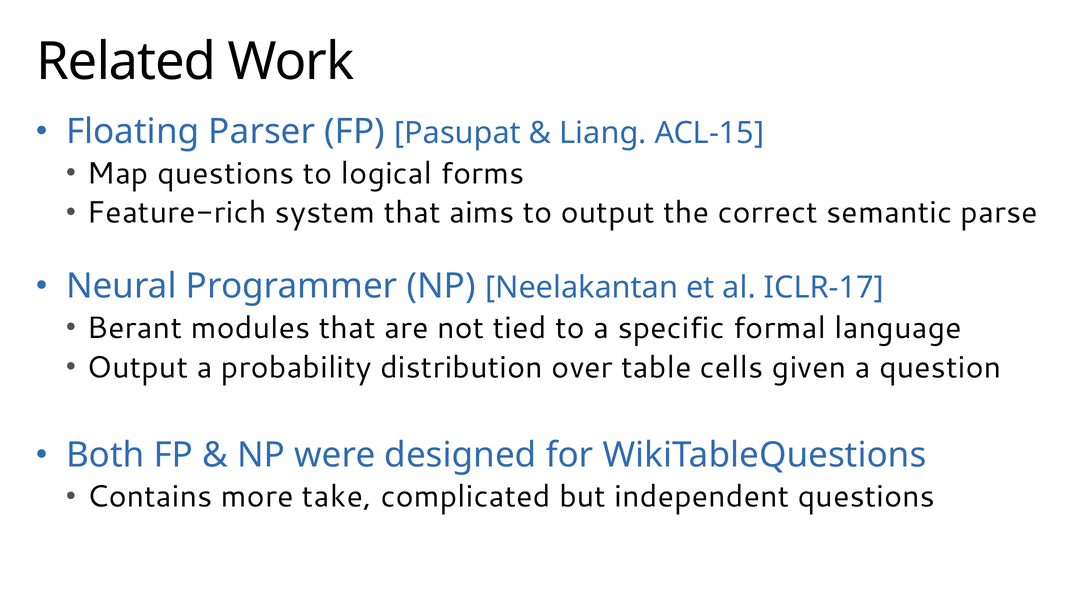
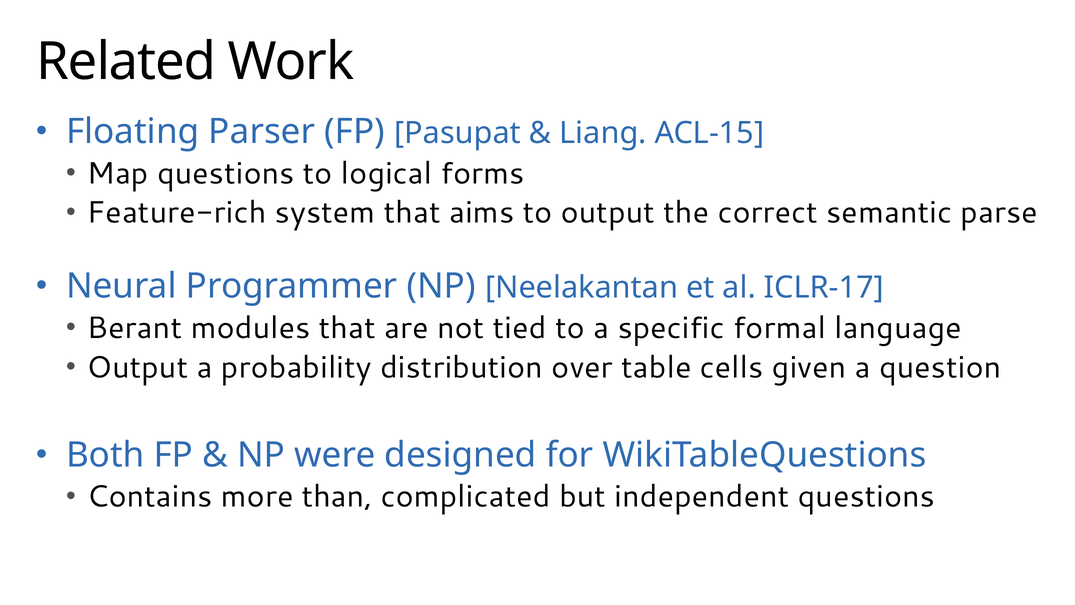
take: take -> than (337, 496)
